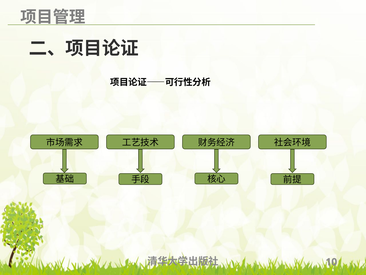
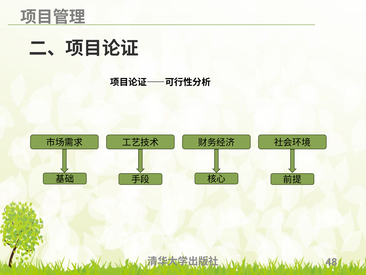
10: 10 -> 48 (331, 262)
